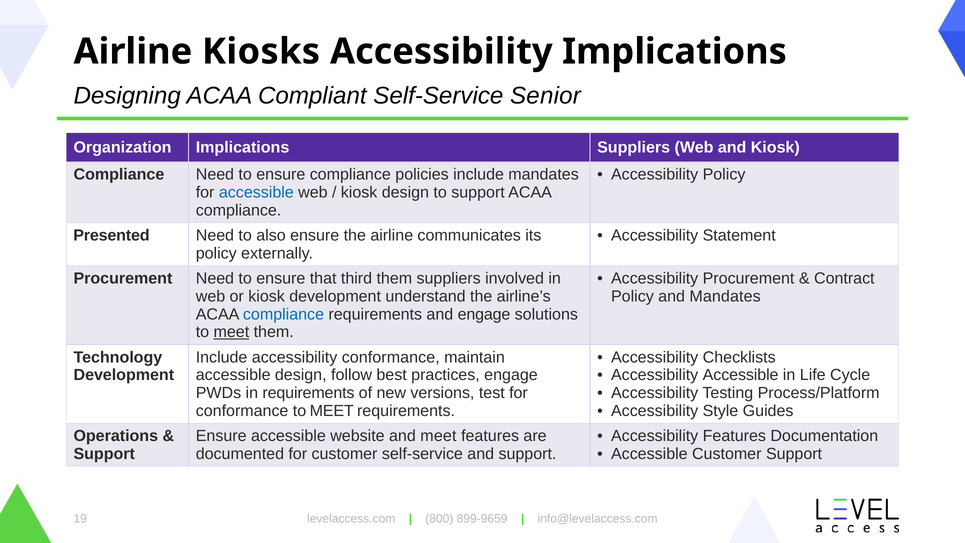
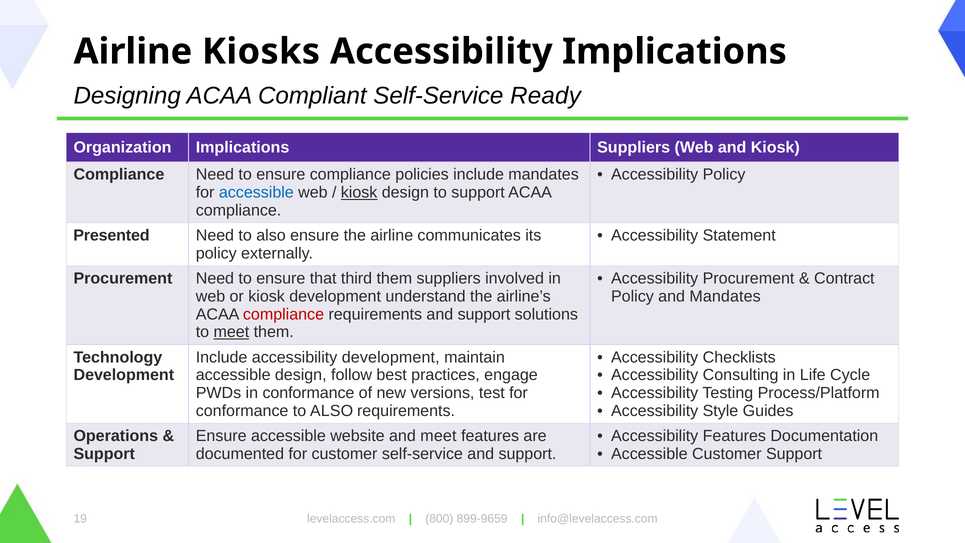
Senior: Senior -> Ready (545, 96)
kiosk underline: none -> present (359, 192)
compliance colour: blue -> red (284, 314)
requirements and engage: engage -> support (484, 314)
accessibility conformance: conformance -> development (391, 357)
Accessibility Accessible: Accessible -> Consulting (741, 375)
in requirements: requirements -> conformance (308, 393)
conformance to MEET: MEET -> ALSO (332, 411)
